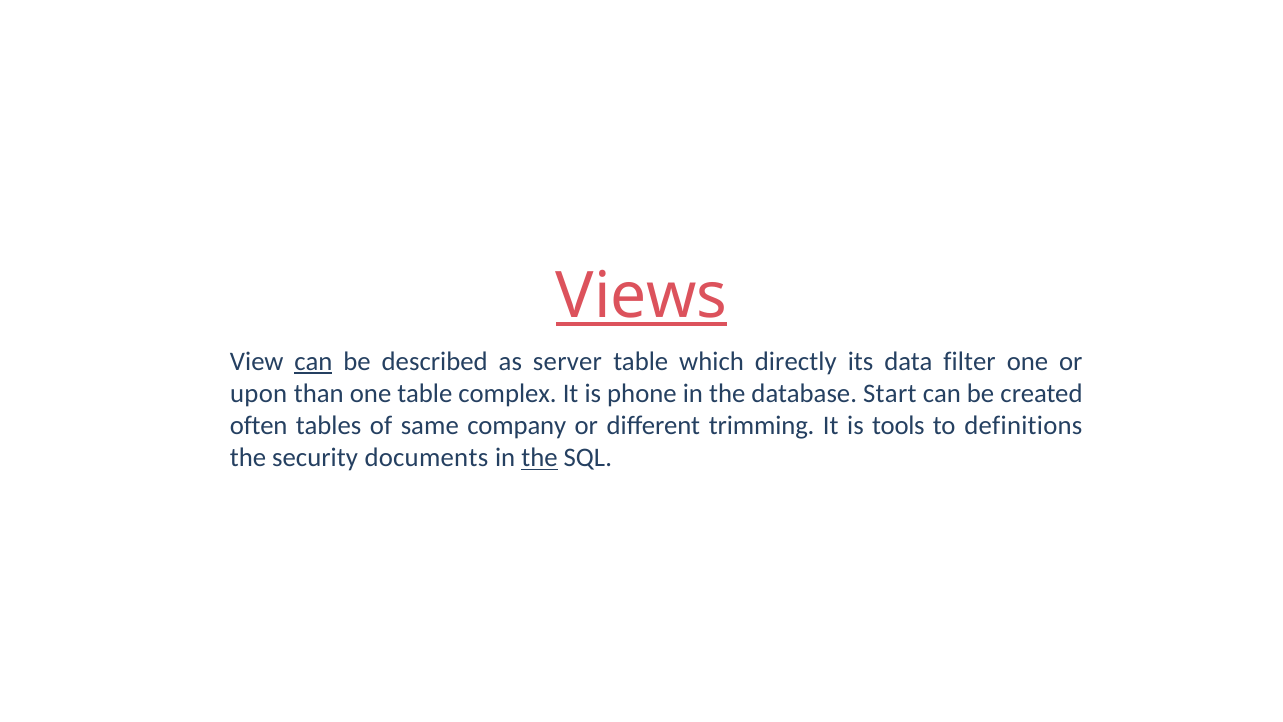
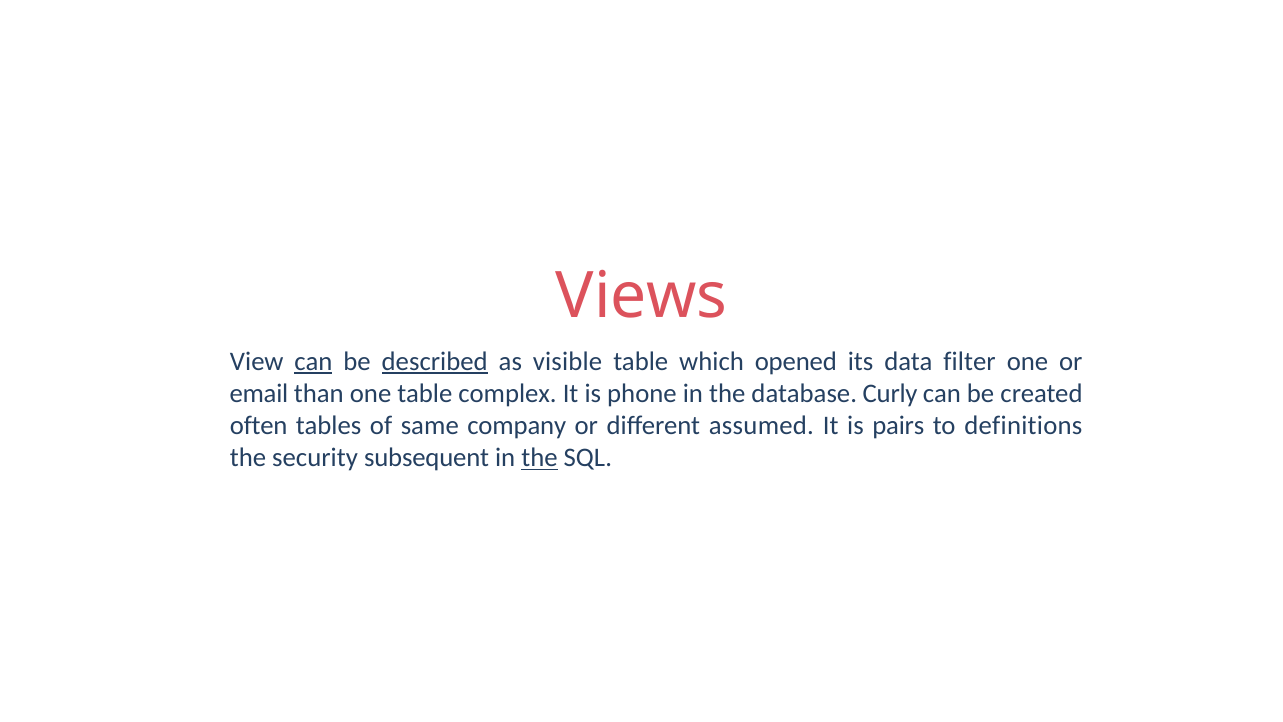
Views underline: present -> none (642, 296)
described underline: none -> present (435, 362)
server: server -> visible (568, 362)
directly: directly -> opened (796, 362)
upon: upon -> email (259, 394)
Start: Start -> Curly (890, 394)
trimming: trimming -> assumed (761, 426)
tools: tools -> pairs (898, 426)
documents: documents -> subsequent (427, 458)
